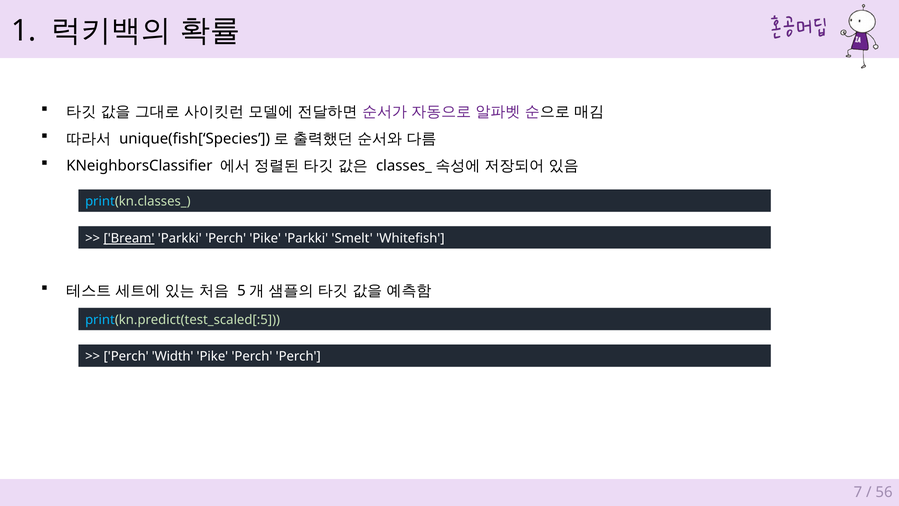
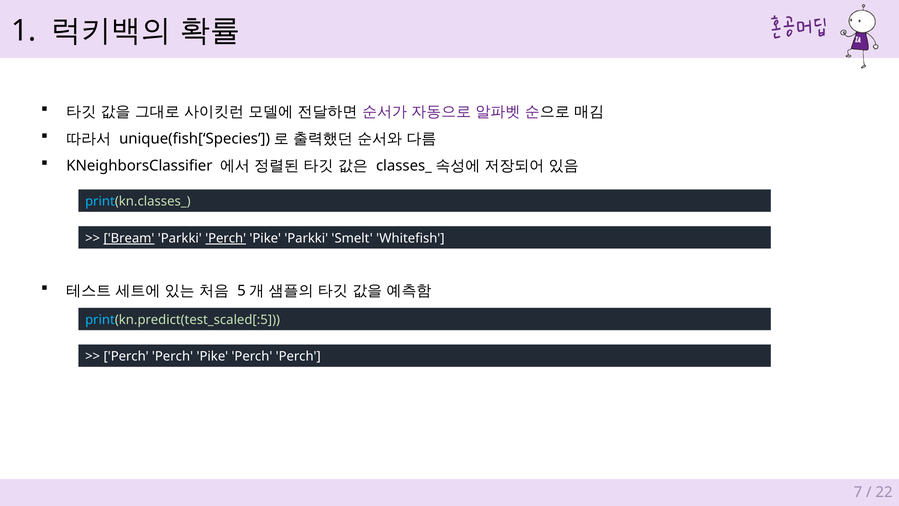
Perch underline: none -> present (226, 238)
Width: Width -> Perch (173, 356)
56: 56 -> 22 (884, 492)
